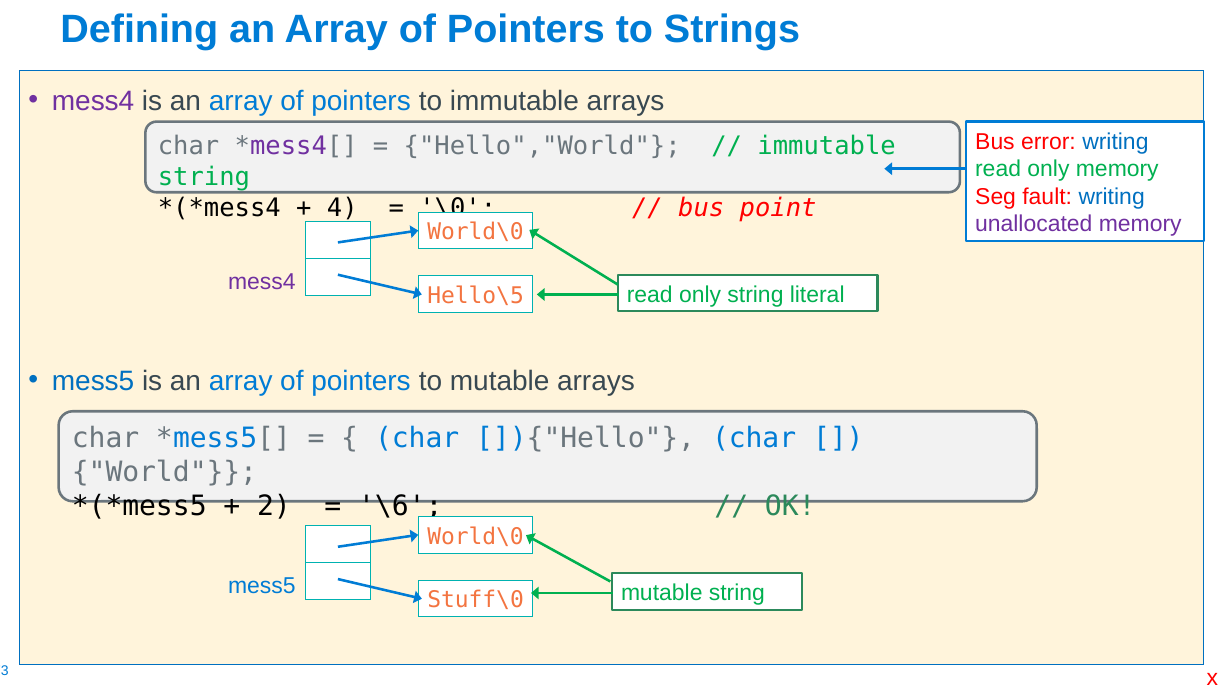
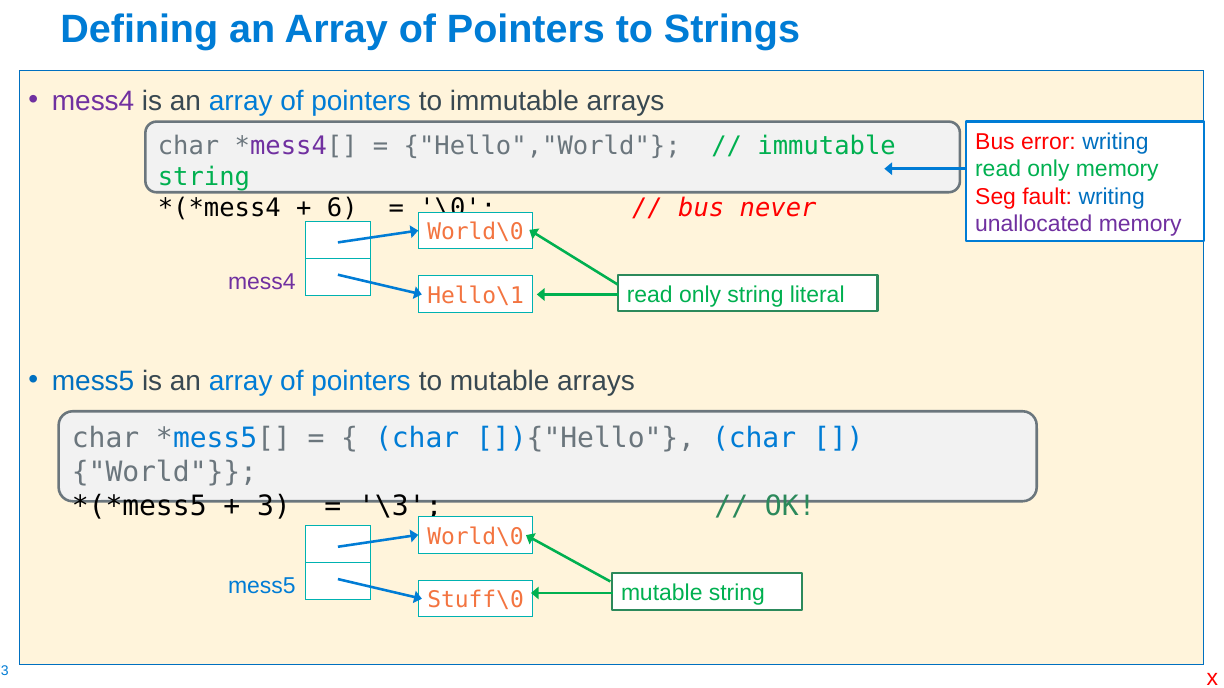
4: 4 -> 6 (342, 208)
point: point -> never (778, 208)
Hello\5: Hello\5 -> Hello\1 (476, 296)
2: 2 -> 3 (274, 506)
\6: \6 -> \3 (400, 506)
